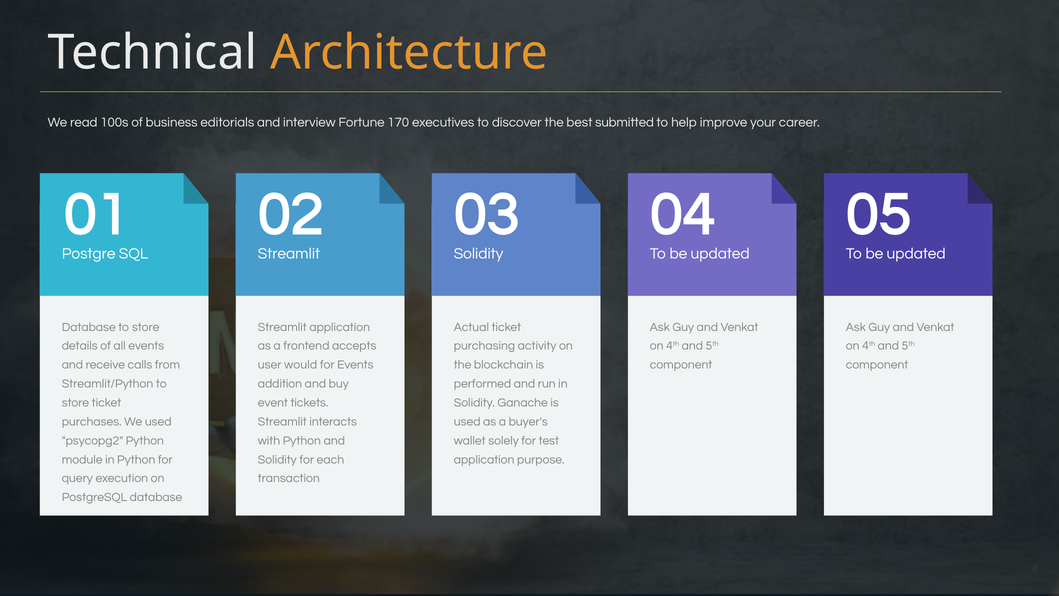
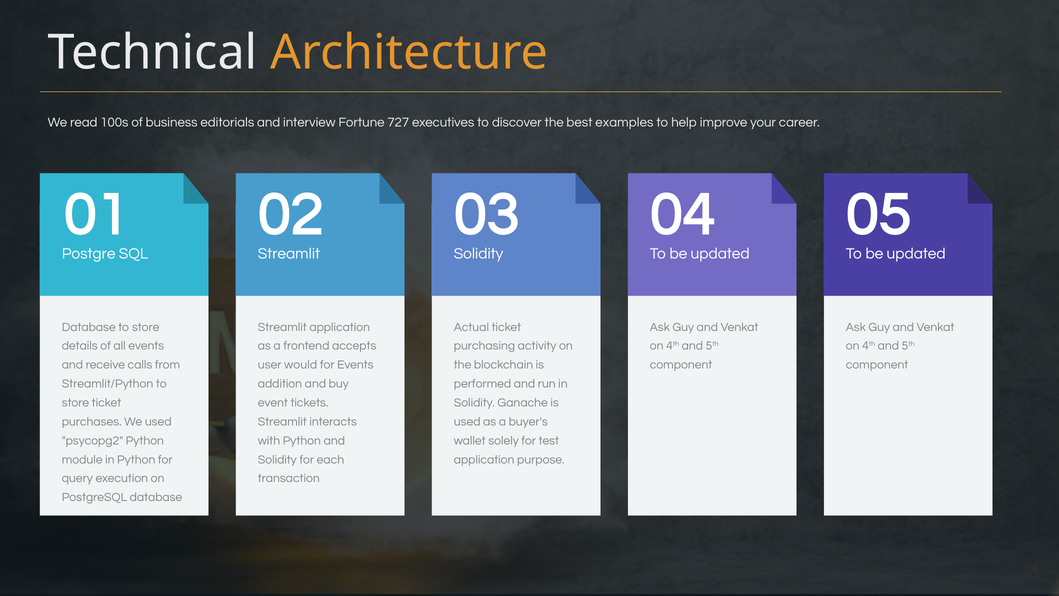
170: 170 -> 727 (398, 122)
submitted: submitted -> examples (624, 122)
